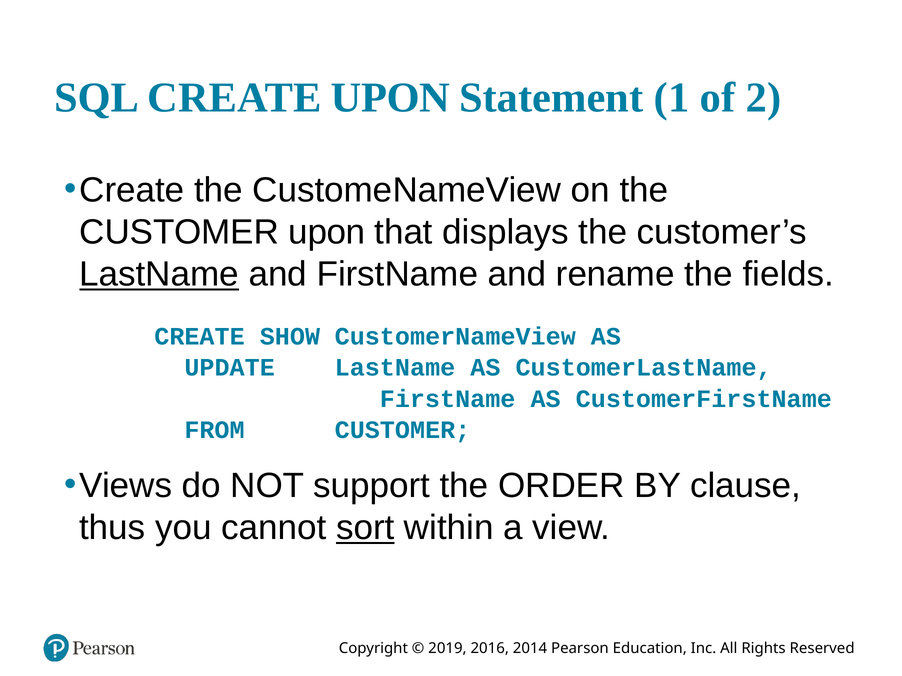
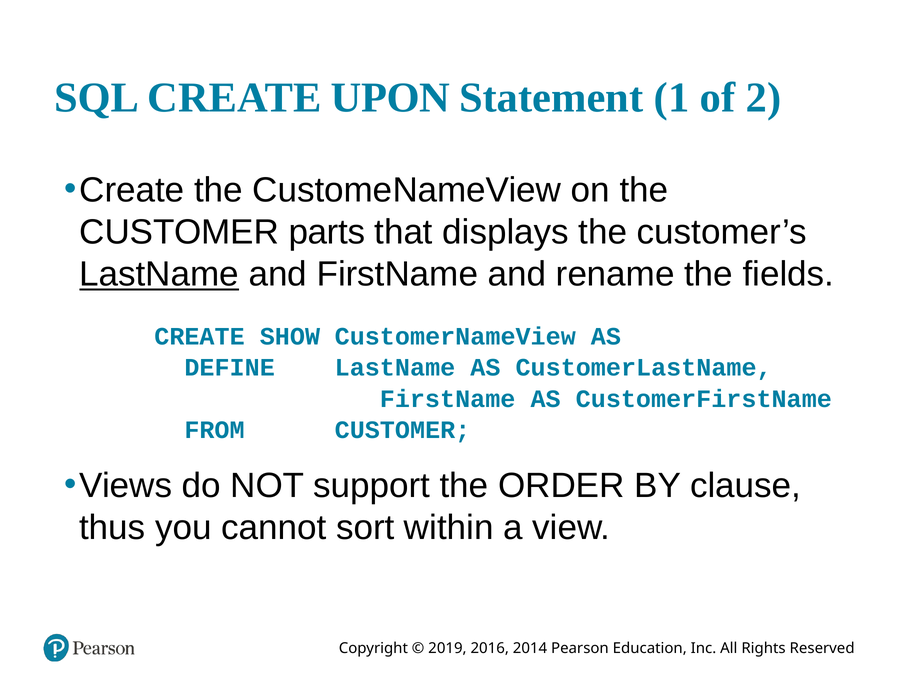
CUSTOMER upon: upon -> parts (327, 232)
UPDATE: UPDATE -> DEFINE (230, 368)
sort underline: present -> none (365, 528)
